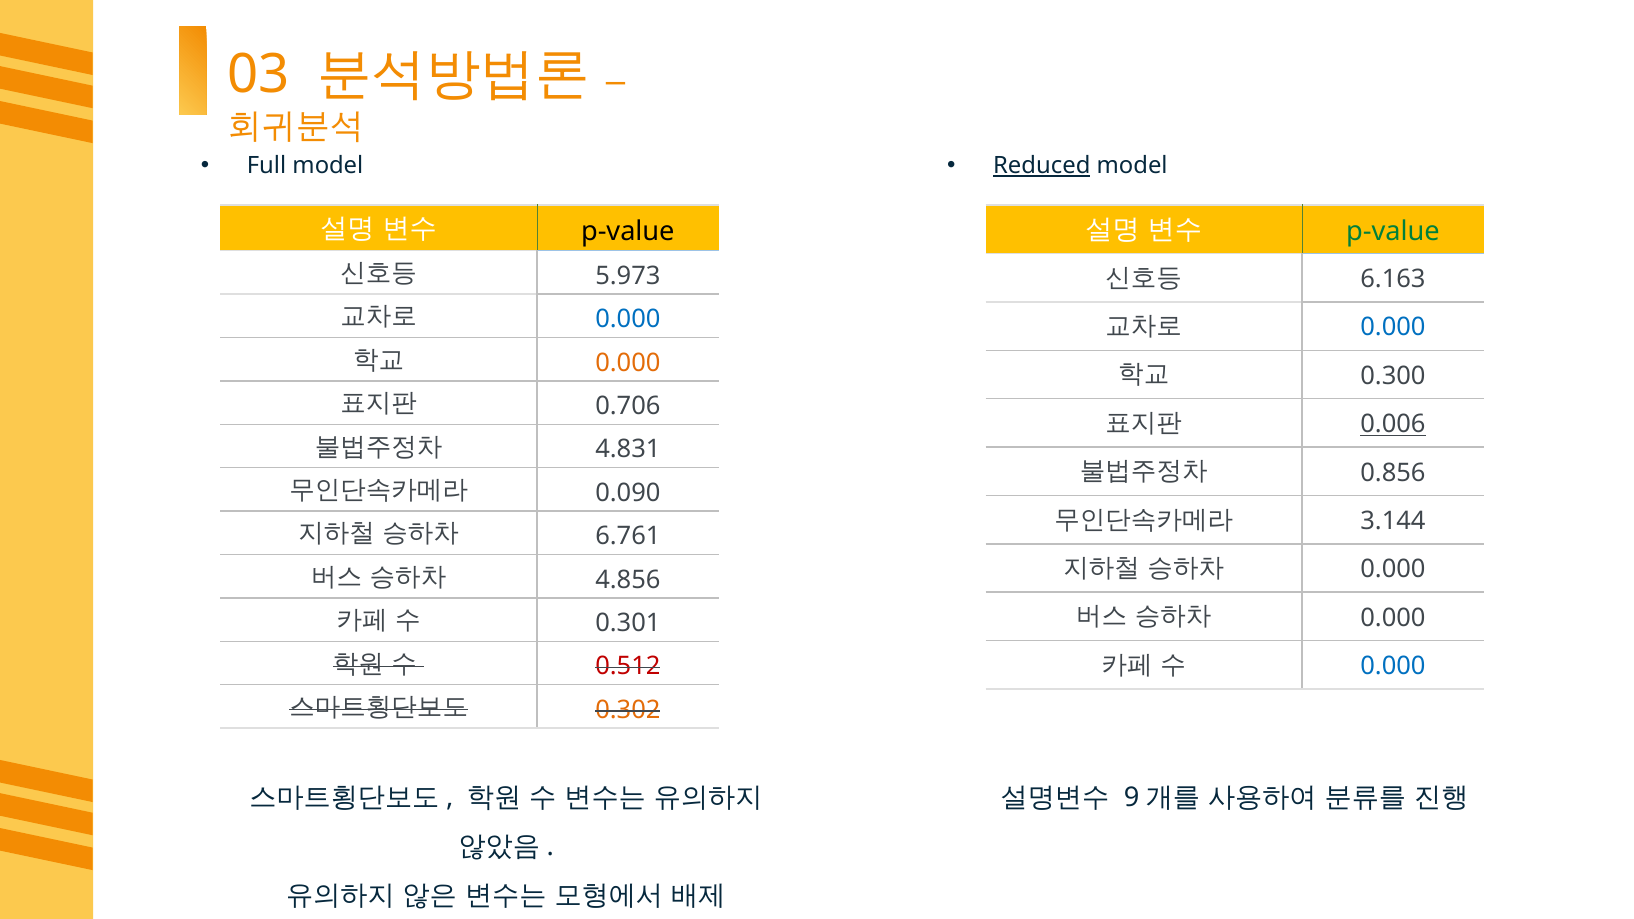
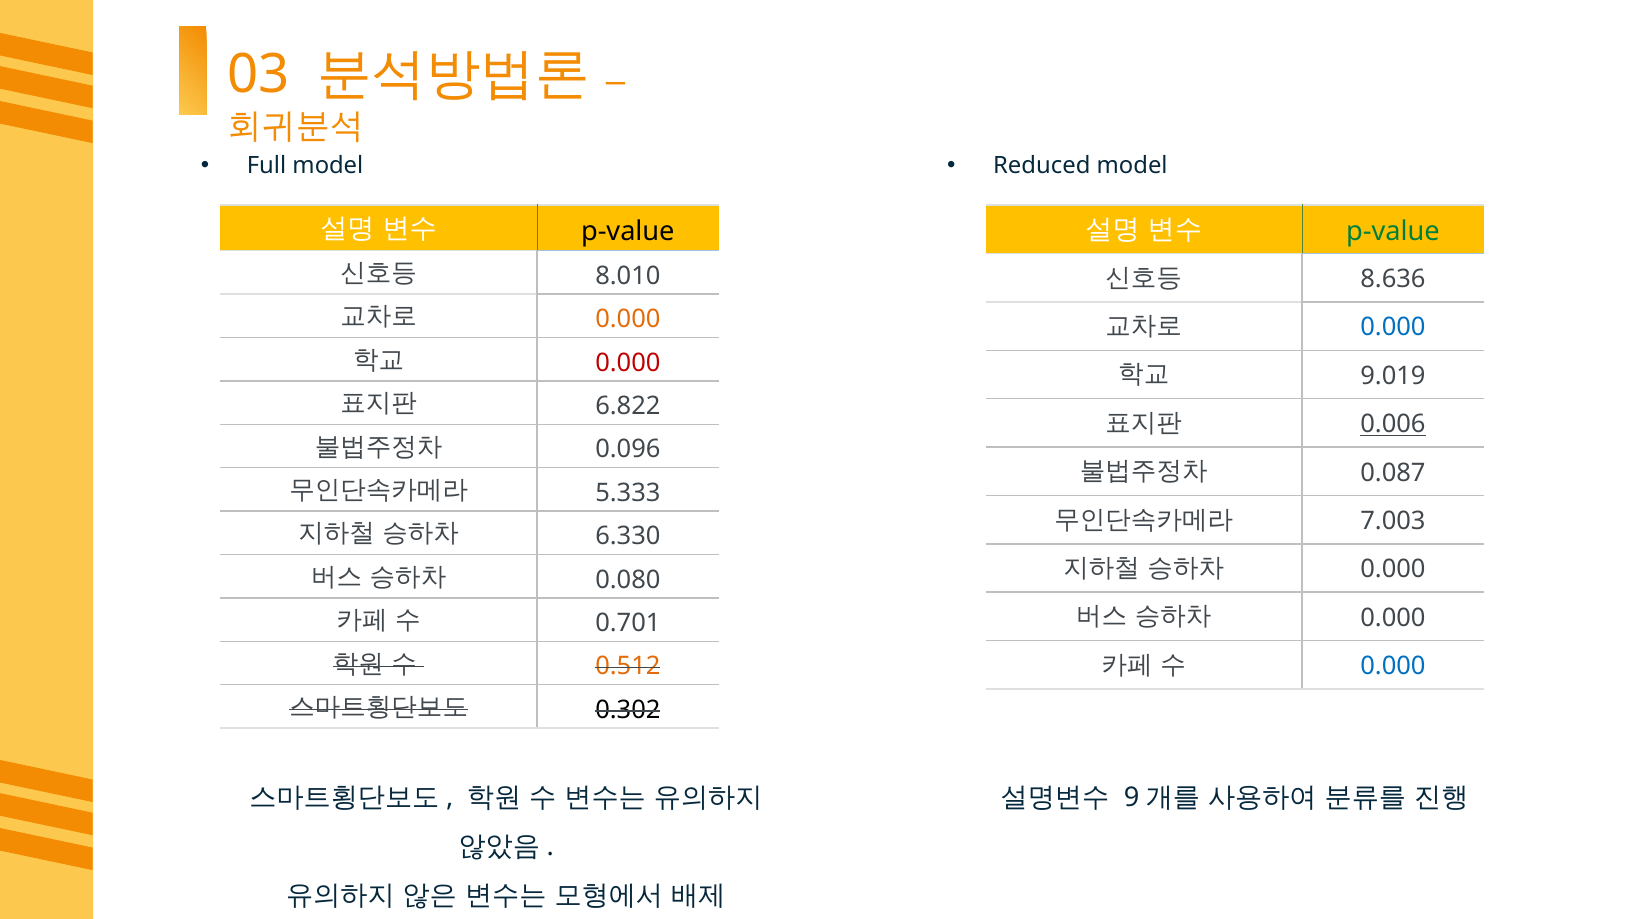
Reduced underline: present -> none (1042, 166)
5.973: 5.973 -> 8.010 (628, 276)
6.163: 6.163 -> 8.636 (1393, 279)
0.000 colour: blue -> orange (628, 319)
0.000 colour: orange -> red (628, 363)
0.300: 0.300 -> 9.019 (1393, 376)
0.706: 0.706 -> 6.822 (628, 406)
4.831: 4.831 -> 0.096 (628, 450)
0.856: 0.856 -> 0.087 (1393, 473)
0.090: 0.090 -> 5.333 (628, 493)
3.144: 3.144 -> 7.003 (1393, 521)
6.761: 6.761 -> 6.330 (628, 536)
4.856: 4.856 -> 0.080 (628, 580)
0.301: 0.301 -> 0.701 (628, 623)
0.512 colour: red -> orange (628, 667)
0.302 colour: orange -> black (628, 710)
